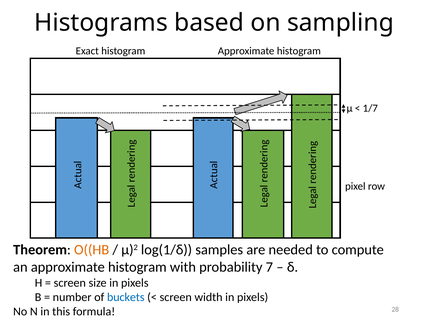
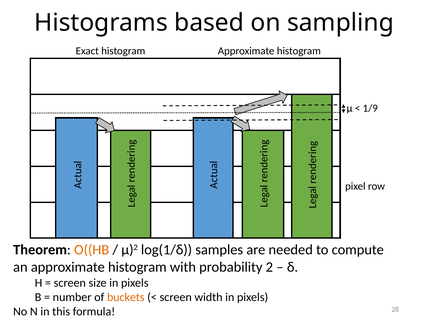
1/7: 1/7 -> 1/9 (370, 108)
7: 7 -> 2 (269, 268)
buckets colour: blue -> orange (126, 298)
